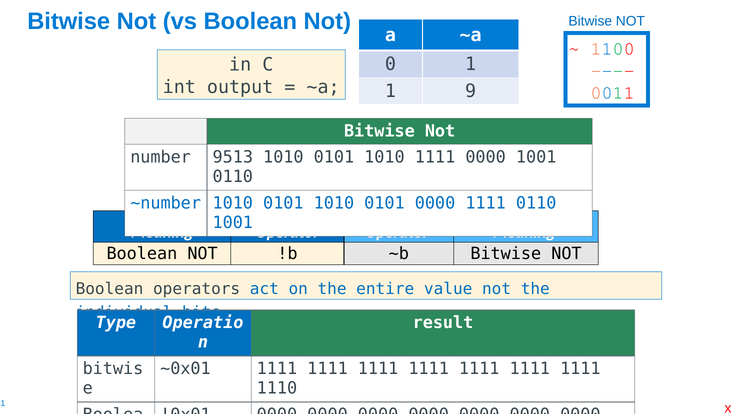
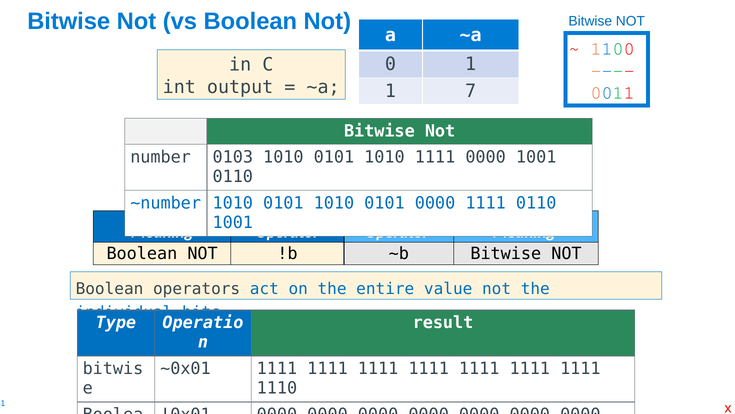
9: 9 -> 7 (471, 91)
9513: 9513 -> 0103 (233, 157)
